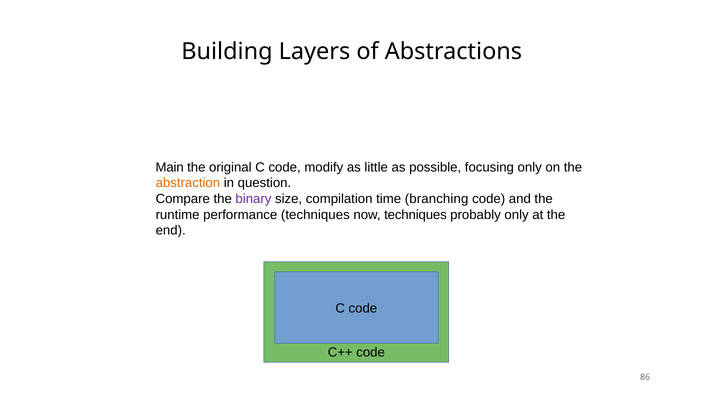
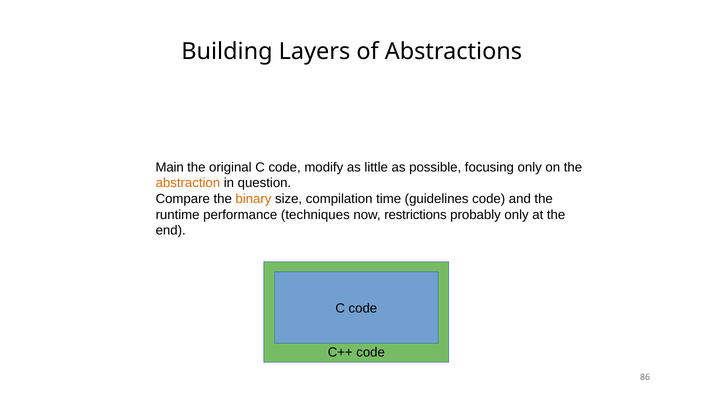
binary colour: purple -> orange (253, 199)
branching: branching -> guidelines (437, 199)
now techniques: techniques -> restrictions (415, 215)
